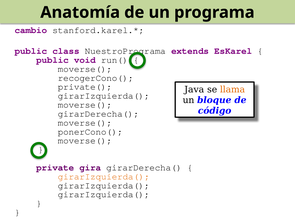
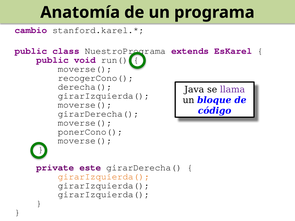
private(: private( -> derecha( (85, 87)
llama colour: orange -> purple (232, 90)
gira: gira -> este (90, 168)
